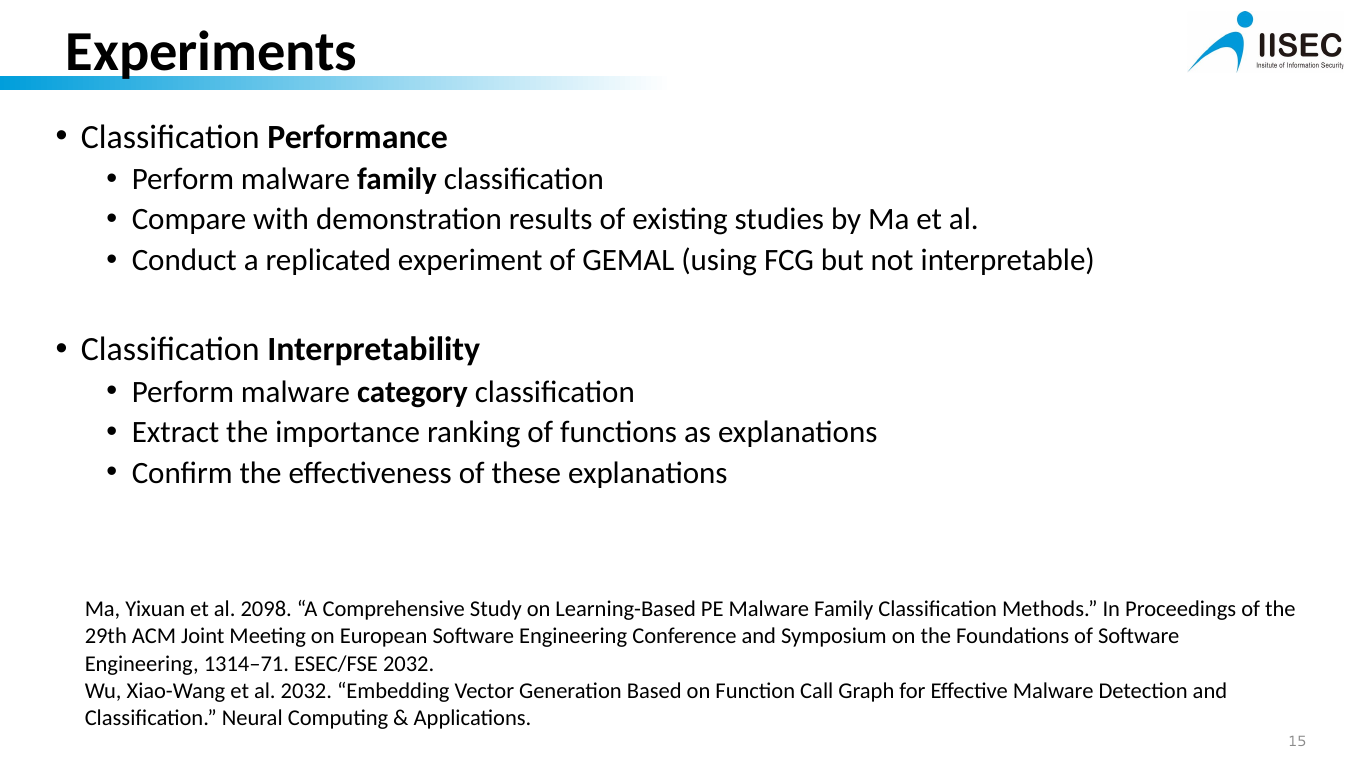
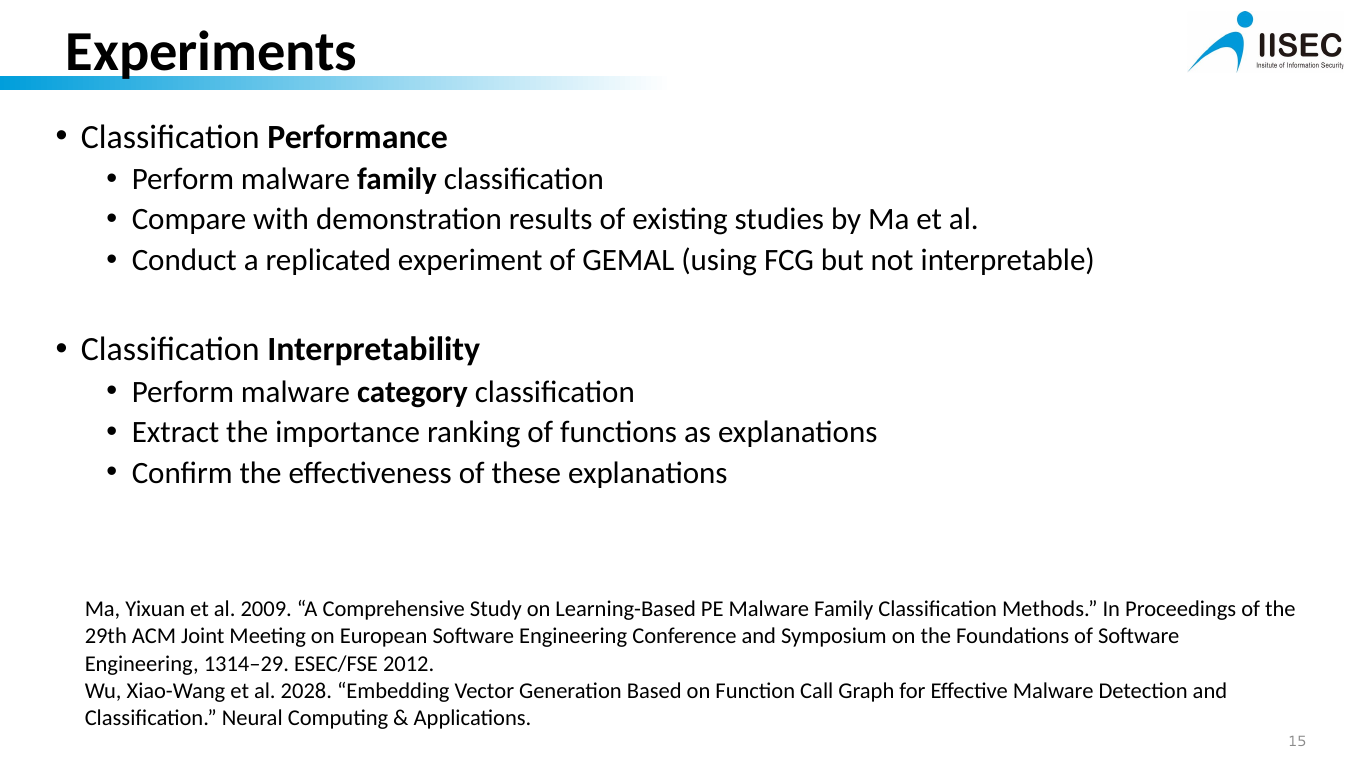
2098: 2098 -> 2009 (266, 610)
1314–71: 1314–71 -> 1314–29 (246, 664)
ESEC/FSE 2032: 2032 -> 2012 (409, 664)
al 2032: 2032 -> 2028 (306, 691)
